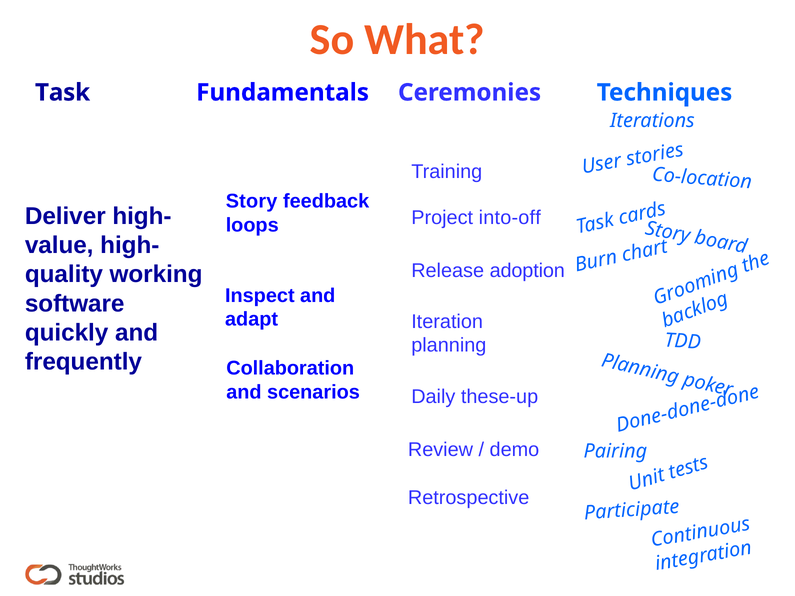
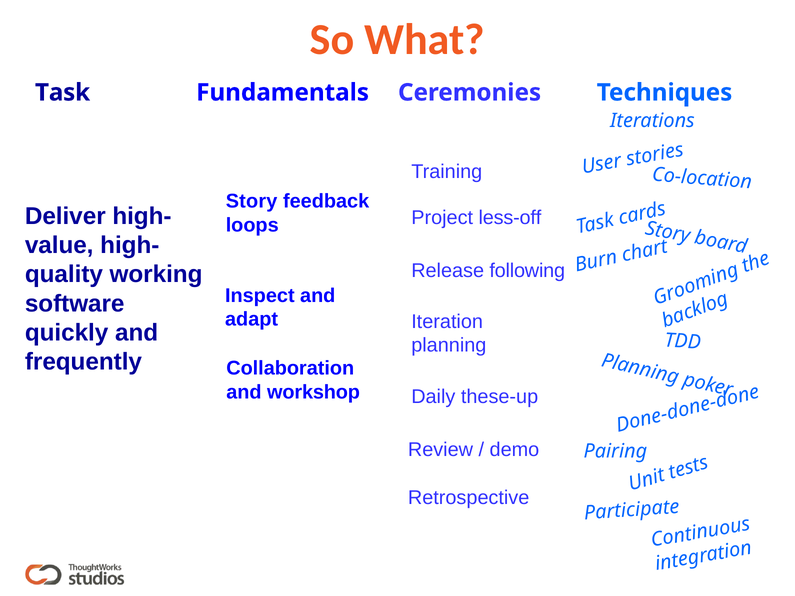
into-off: into-off -> less-off (510, 218)
adoption: adoption -> following (527, 271)
scenarios: scenarios -> workshop (314, 392)
